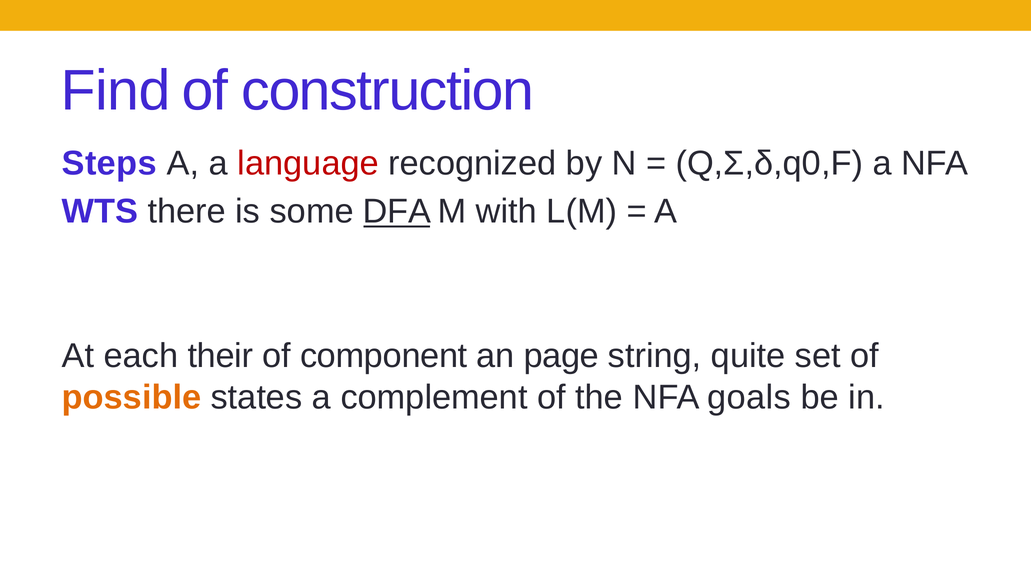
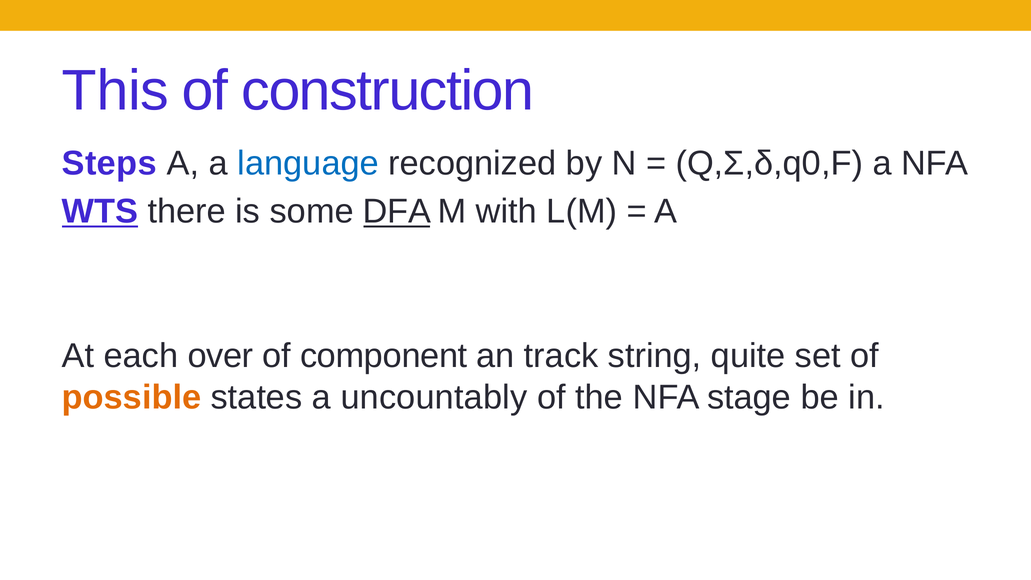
Find: Find -> This (115, 91)
language colour: red -> blue (308, 164)
WTS underline: none -> present (100, 212)
their: their -> over (220, 356)
page: page -> track (561, 356)
complement: complement -> uncountably (434, 397)
goals: goals -> stage (749, 397)
